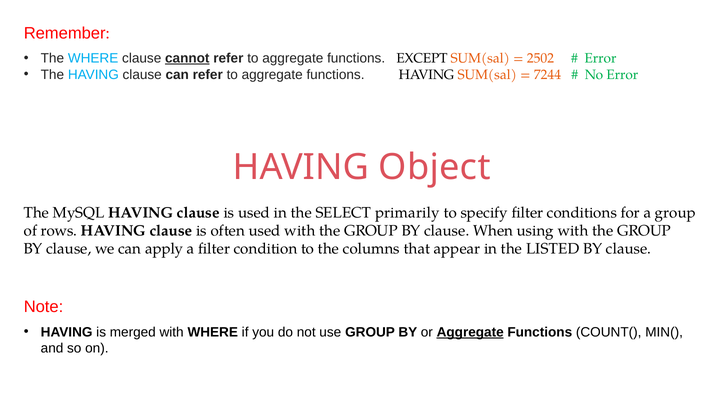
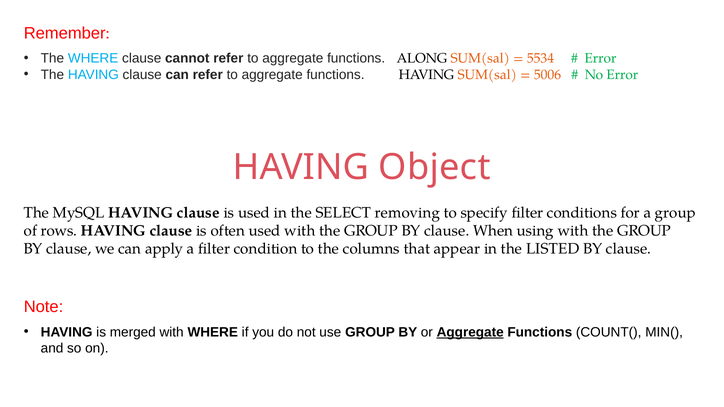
cannot underline: present -> none (187, 58)
EXCEPT: EXCEPT -> ALONG (422, 58)
2502: 2502 -> 5534 (540, 58)
7244: 7244 -> 5006 (547, 75)
primarily: primarily -> removing (407, 213)
